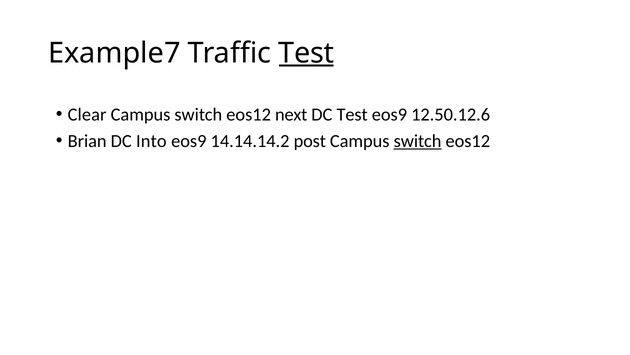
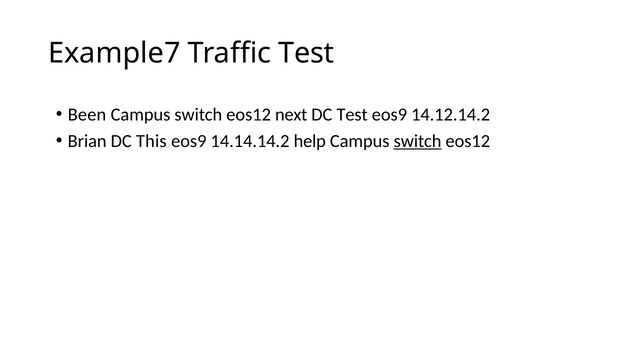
Test underline: present -> none (306, 53)
Clear: Clear -> Been (87, 114)
12.50.12.6: 12.50.12.6 -> 14.12.14.2 (451, 114)
Into: Into -> This (151, 141)
post: post -> help (310, 141)
